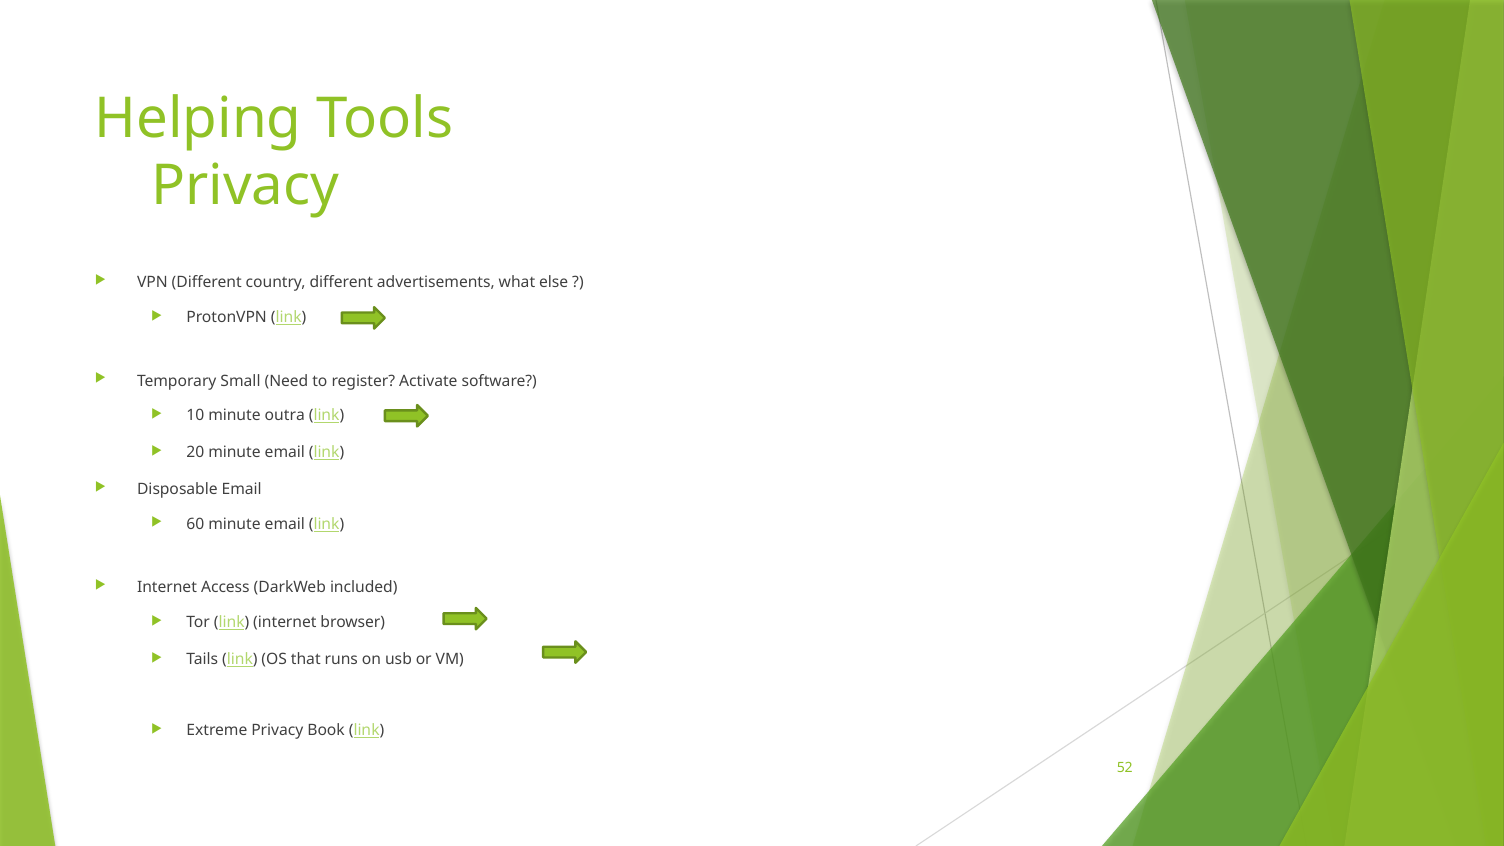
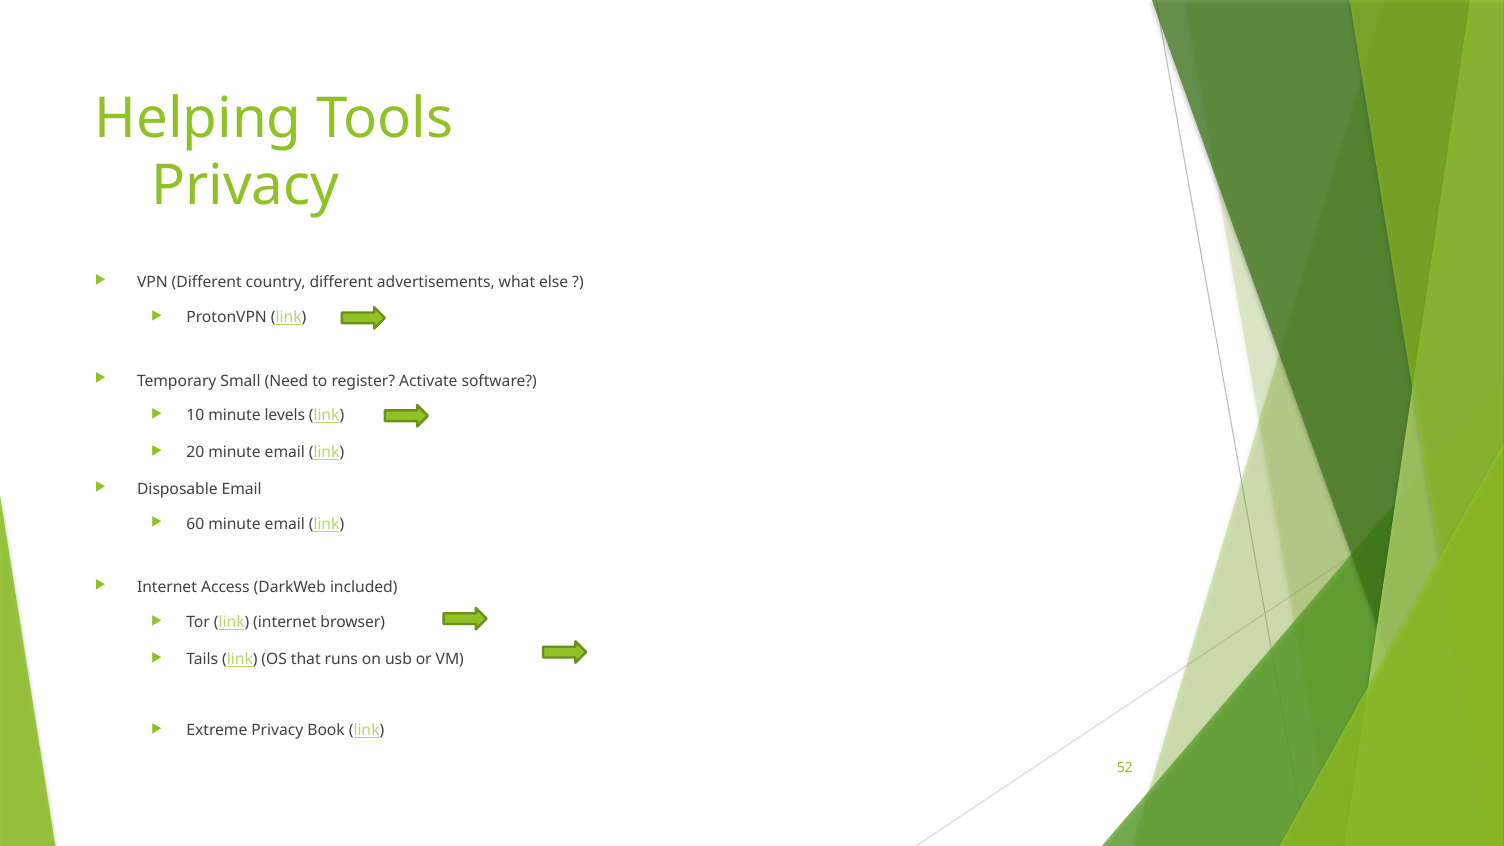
outra: outra -> levels (285, 416)
